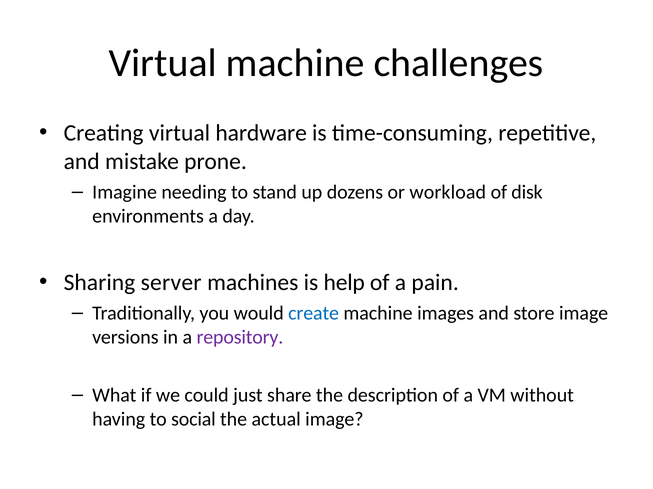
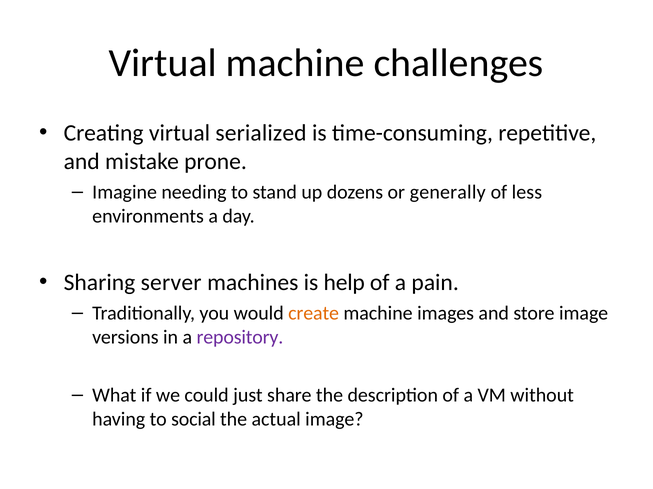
hardware: hardware -> serialized (261, 133)
workload: workload -> generally (448, 193)
disk: disk -> less (527, 193)
create colour: blue -> orange (314, 314)
